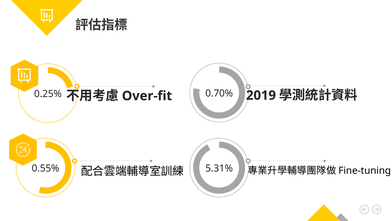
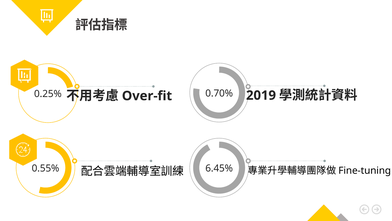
5.31%: 5.31% -> 6.45% (219, 168)
